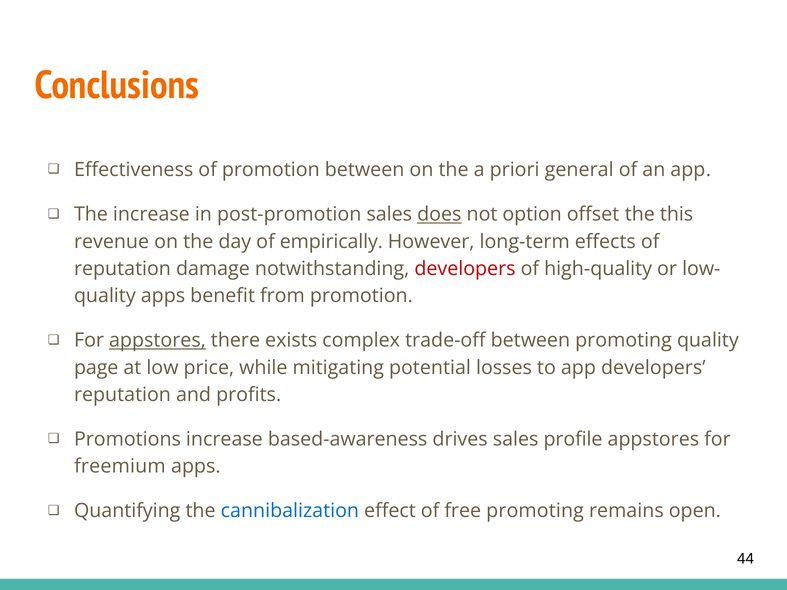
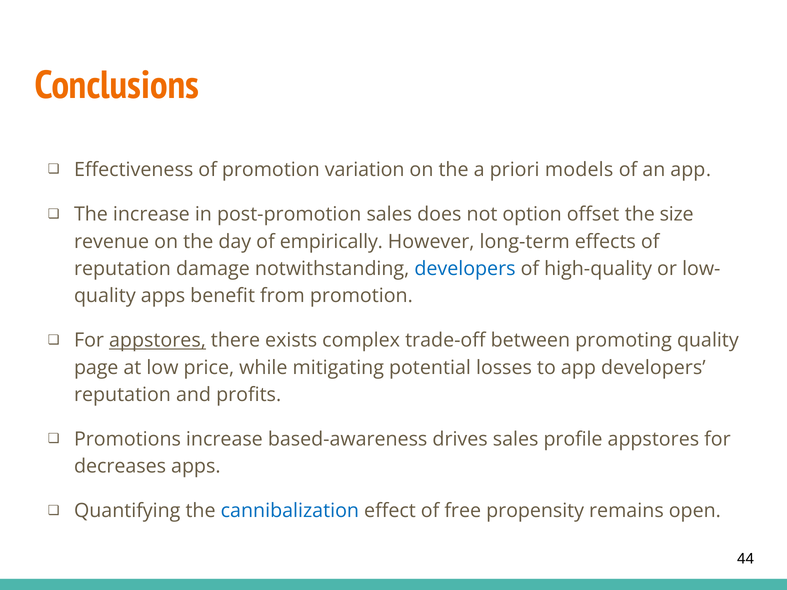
promotion between: between -> variation (365, 170)
general: general -> models (579, 170)
does underline: present -> none (439, 215)
this: this -> size (677, 215)
developers colour: red -> blue (465, 269)
freemium: freemium -> decreases (120, 467)
free promoting: promoting -> propensity (535, 511)
